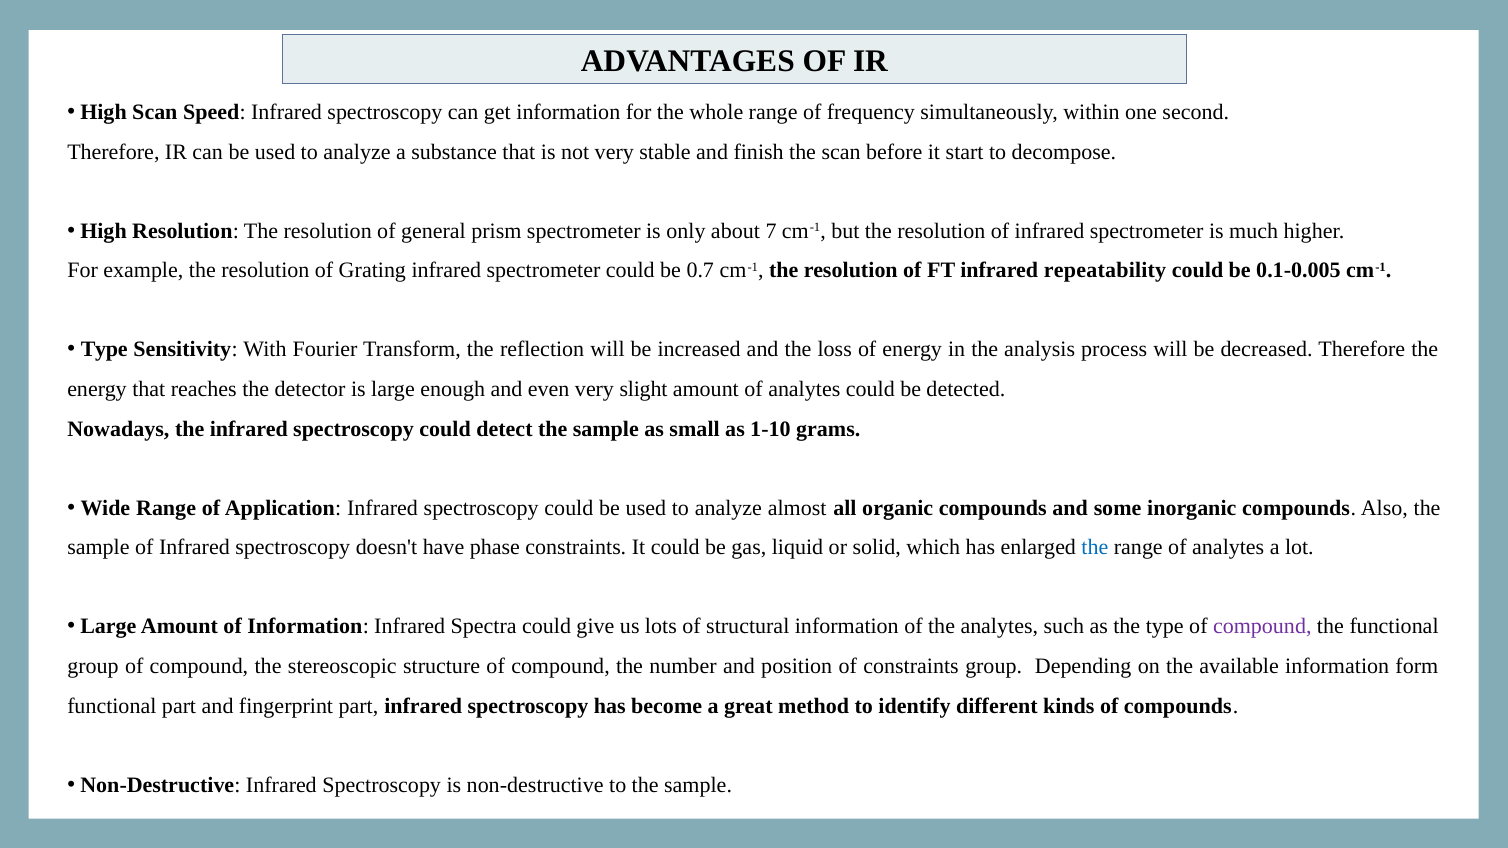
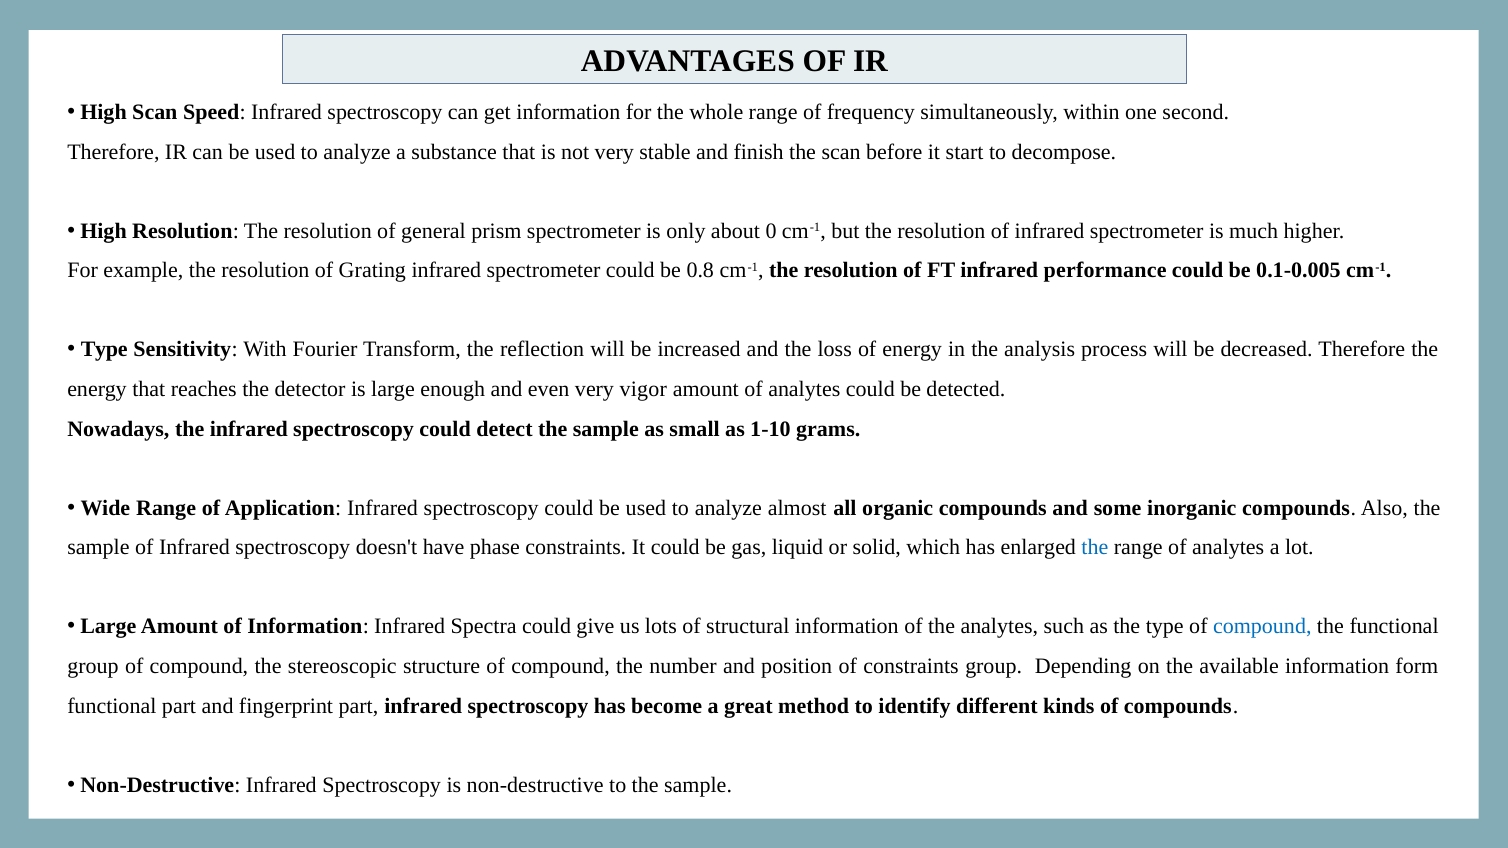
7: 7 -> 0 (771, 231)
0.7: 0.7 -> 0.8 (700, 271)
repeatability: repeatability -> performance (1105, 271)
slight: slight -> vigor (643, 389)
compound colour: purple -> blue (1262, 627)
